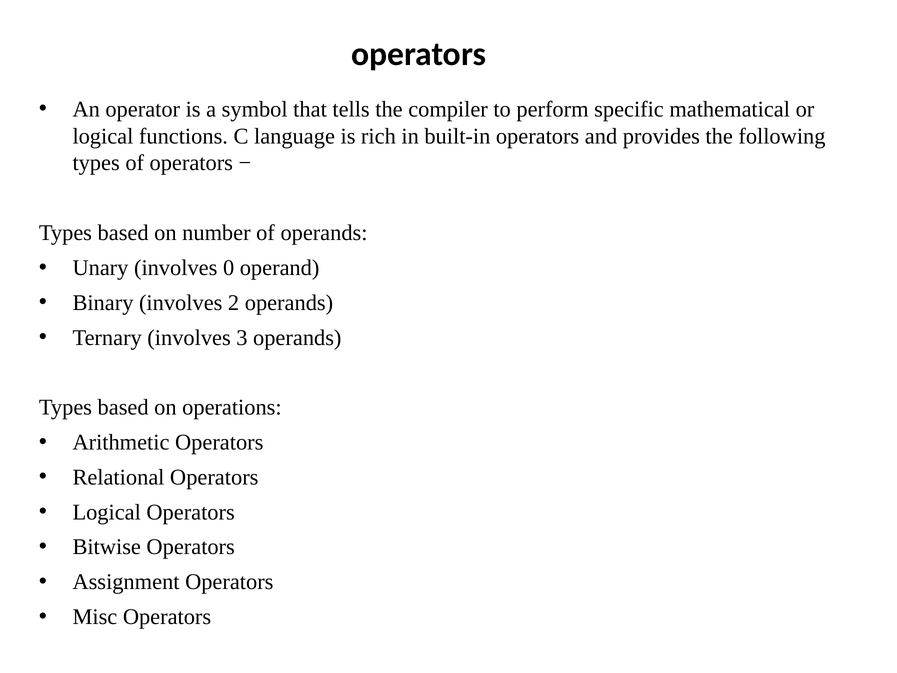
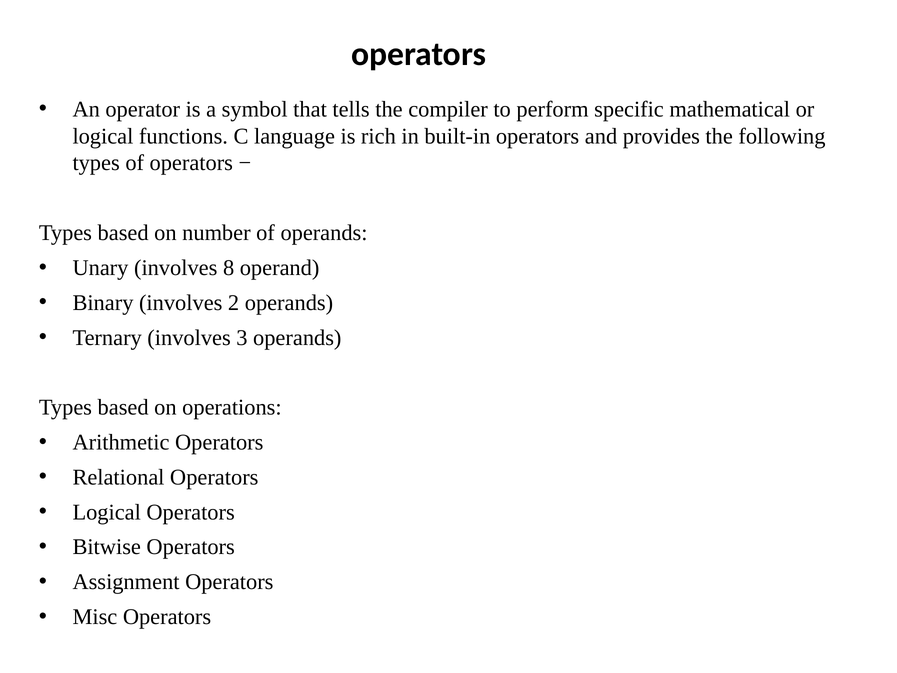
0: 0 -> 8 (229, 268)
